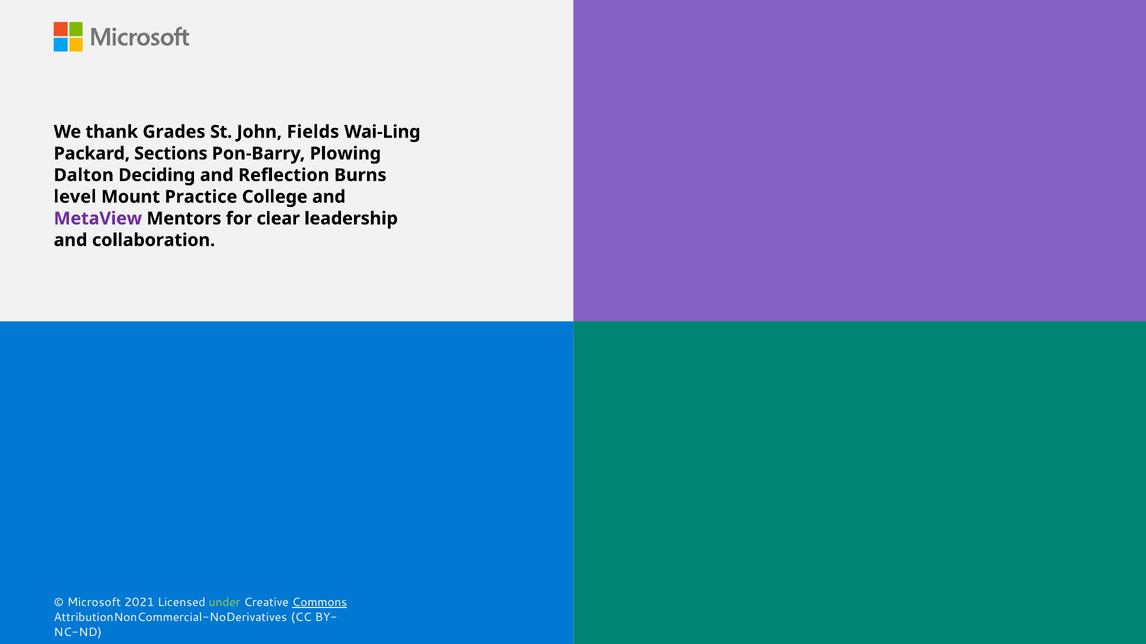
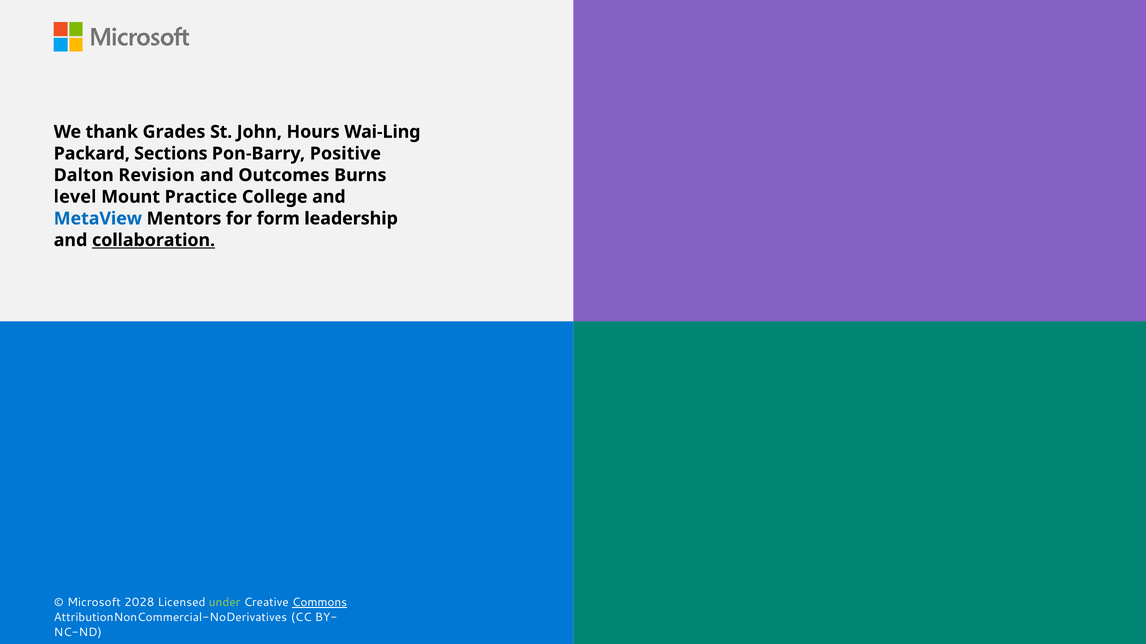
Fields: Fields -> Hours (313, 132)
Plowing: Plowing -> Positive (345, 154)
Deciding: Deciding -> Revision (157, 175)
Reflection: Reflection -> Outcomes (284, 175)
MetaView colour: purple -> blue (98, 219)
clear: clear -> form (278, 219)
collaboration underline: none -> present (154, 240)
2021: 2021 -> 2028 (139, 603)
